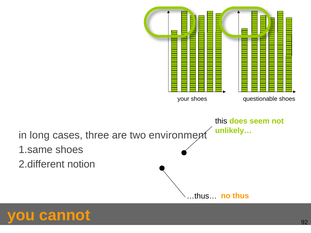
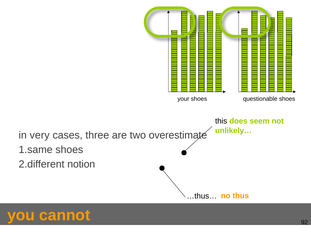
long: long -> very (40, 135)
environment: environment -> overestimate (178, 135)
